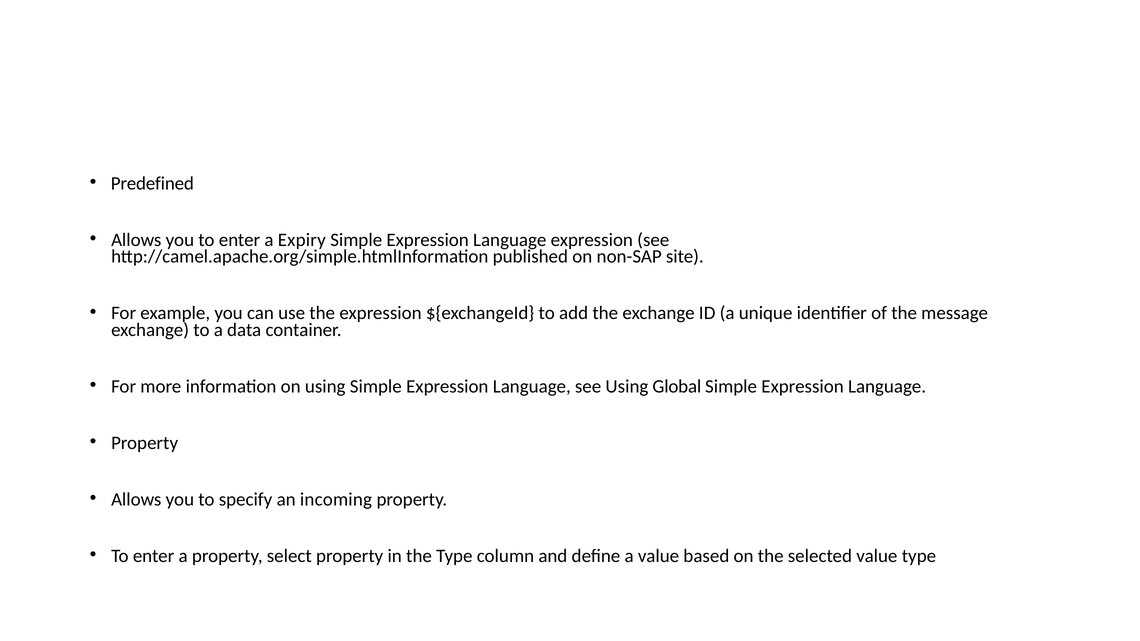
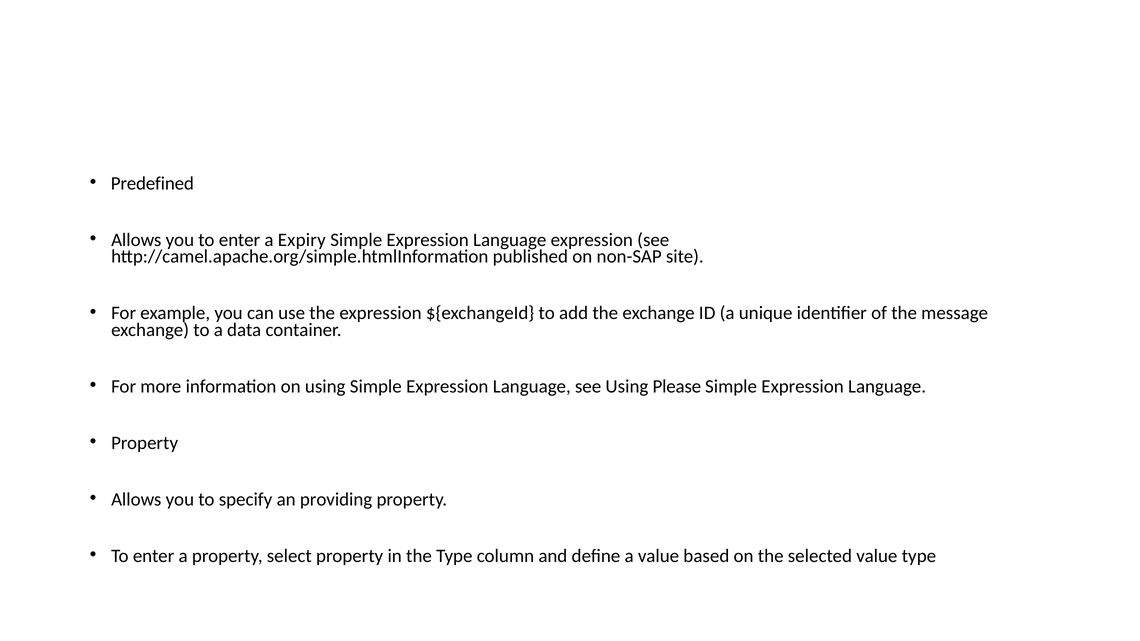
Global: Global -> Please (677, 386)
incoming: incoming -> providing (336, 500)
